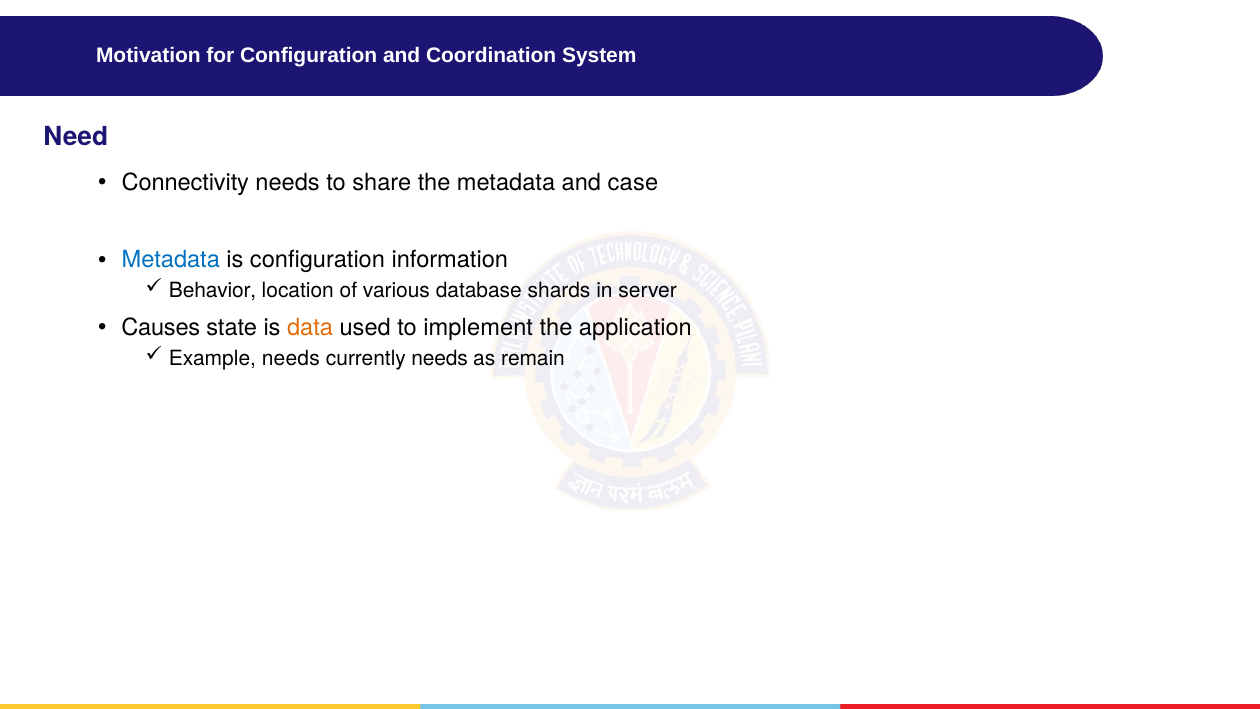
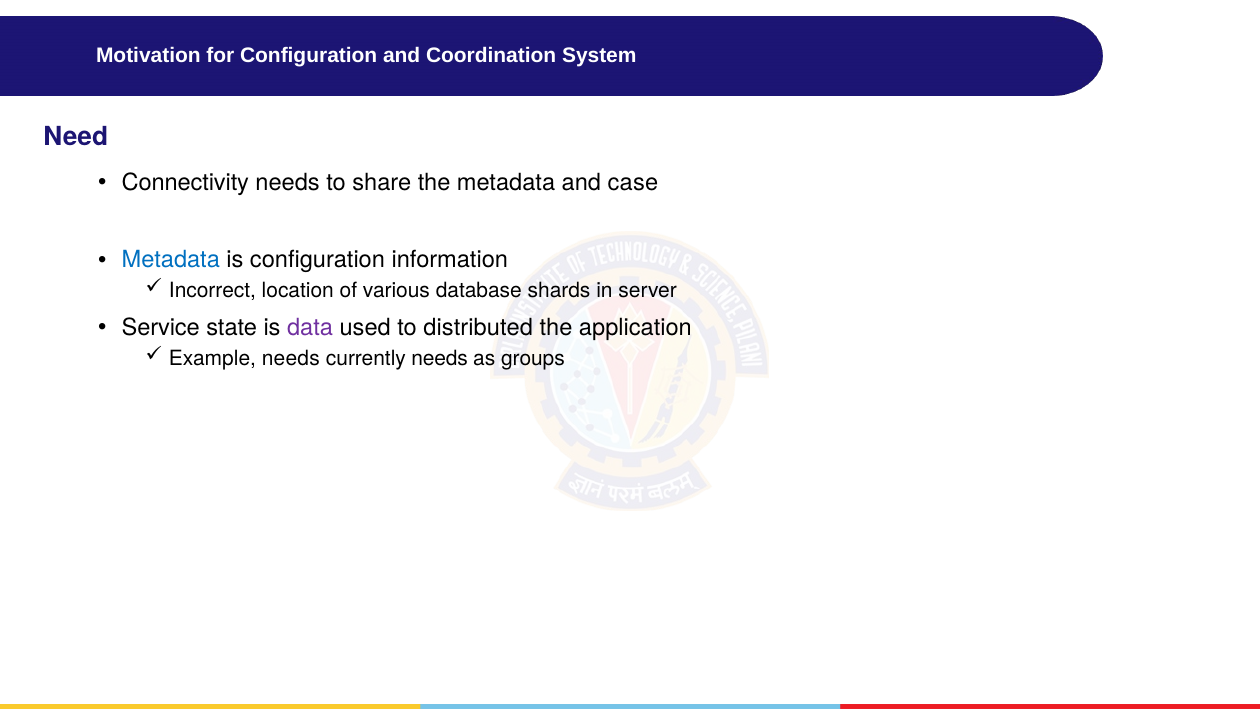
Behavior: Behavior -> Incorrect (213, 291)
Causes: Causes -> Service (161, 328)
data colour: orange -> purple (310, 328)
implement: implement -> distributed (478, 328)
remain: remain -> groups (533, 358)
